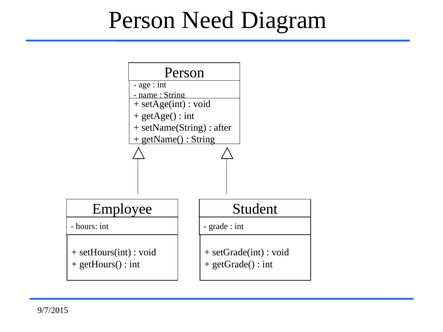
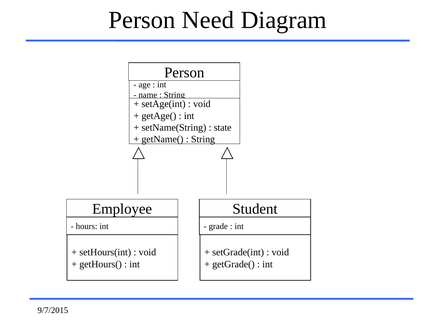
after: after -> state (223, 128)
